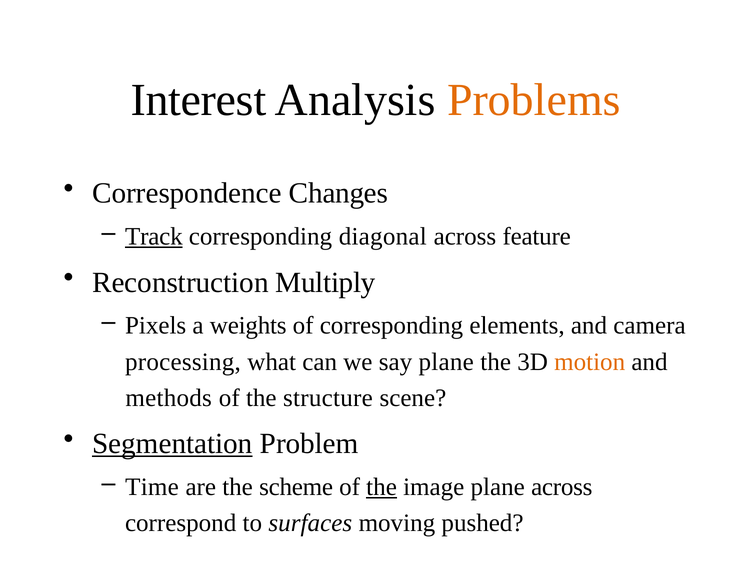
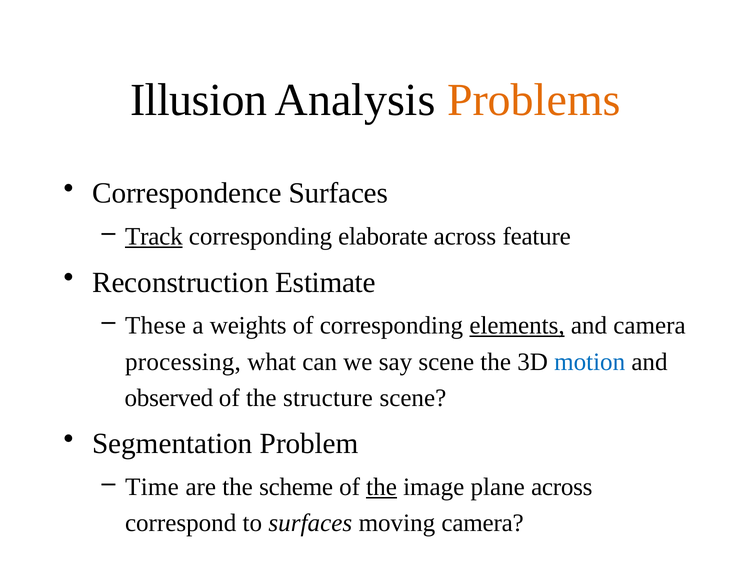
Interest: Interest -> Illusion (199, 100)
Correspondence Changes: Changes -> Surfaces (338, 193)
diagonal: diagonal -> elaborate (383, 237)
Multiply: Multiply -> Estimate (325, 282)
Pixels: Pixels -> These (155, 326)
elements underline: none -> present (517, 326)
say plane: plane -> scene (446, 362)
motion colour: orange -> blue (590, 362)
methods: methods -> observed (169, 398)
Segmentation underline: present -> none (172, 444)
moving pushed: pushed -> camera (483, 523)
